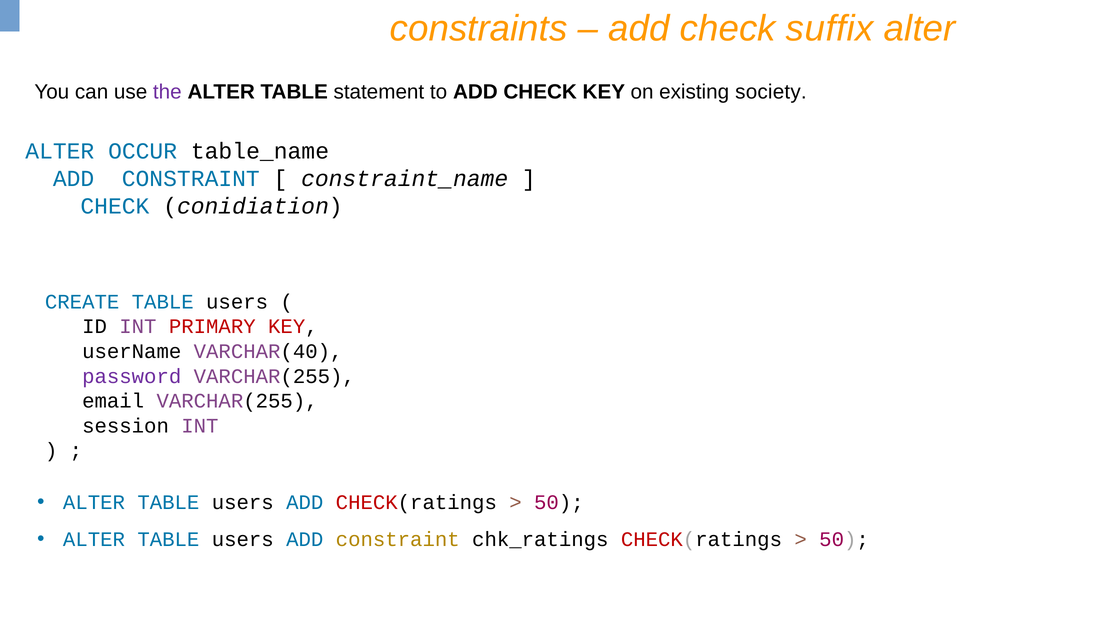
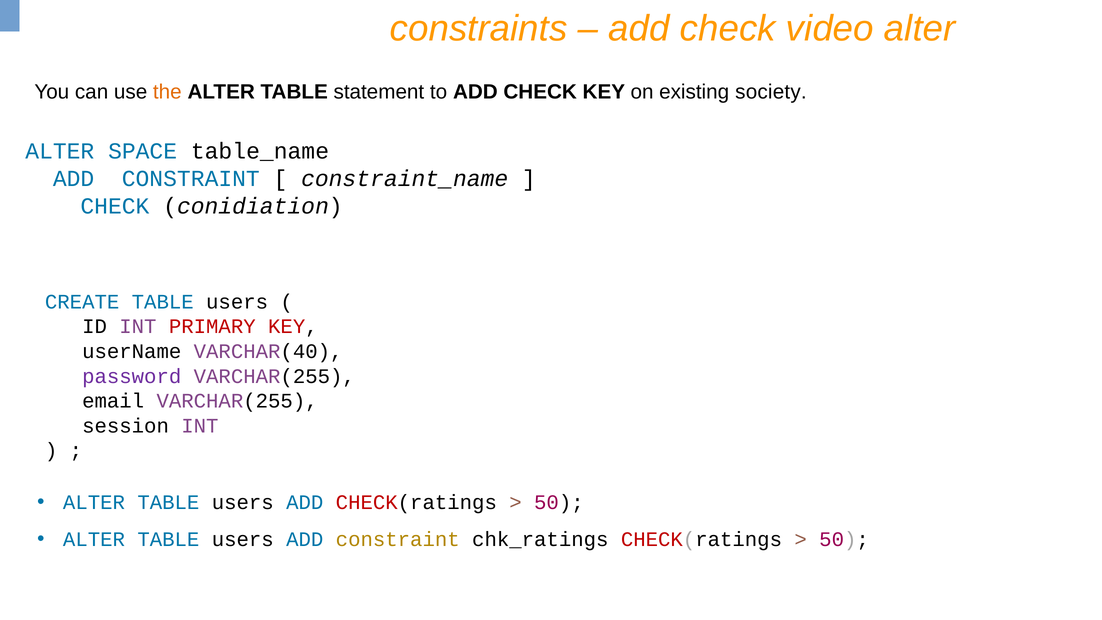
suffix: suffix -> video (830, 29)
the colour: purple -> orange (167, 92)
OCCUR: OCCUR -> SPACE (143, 151)
